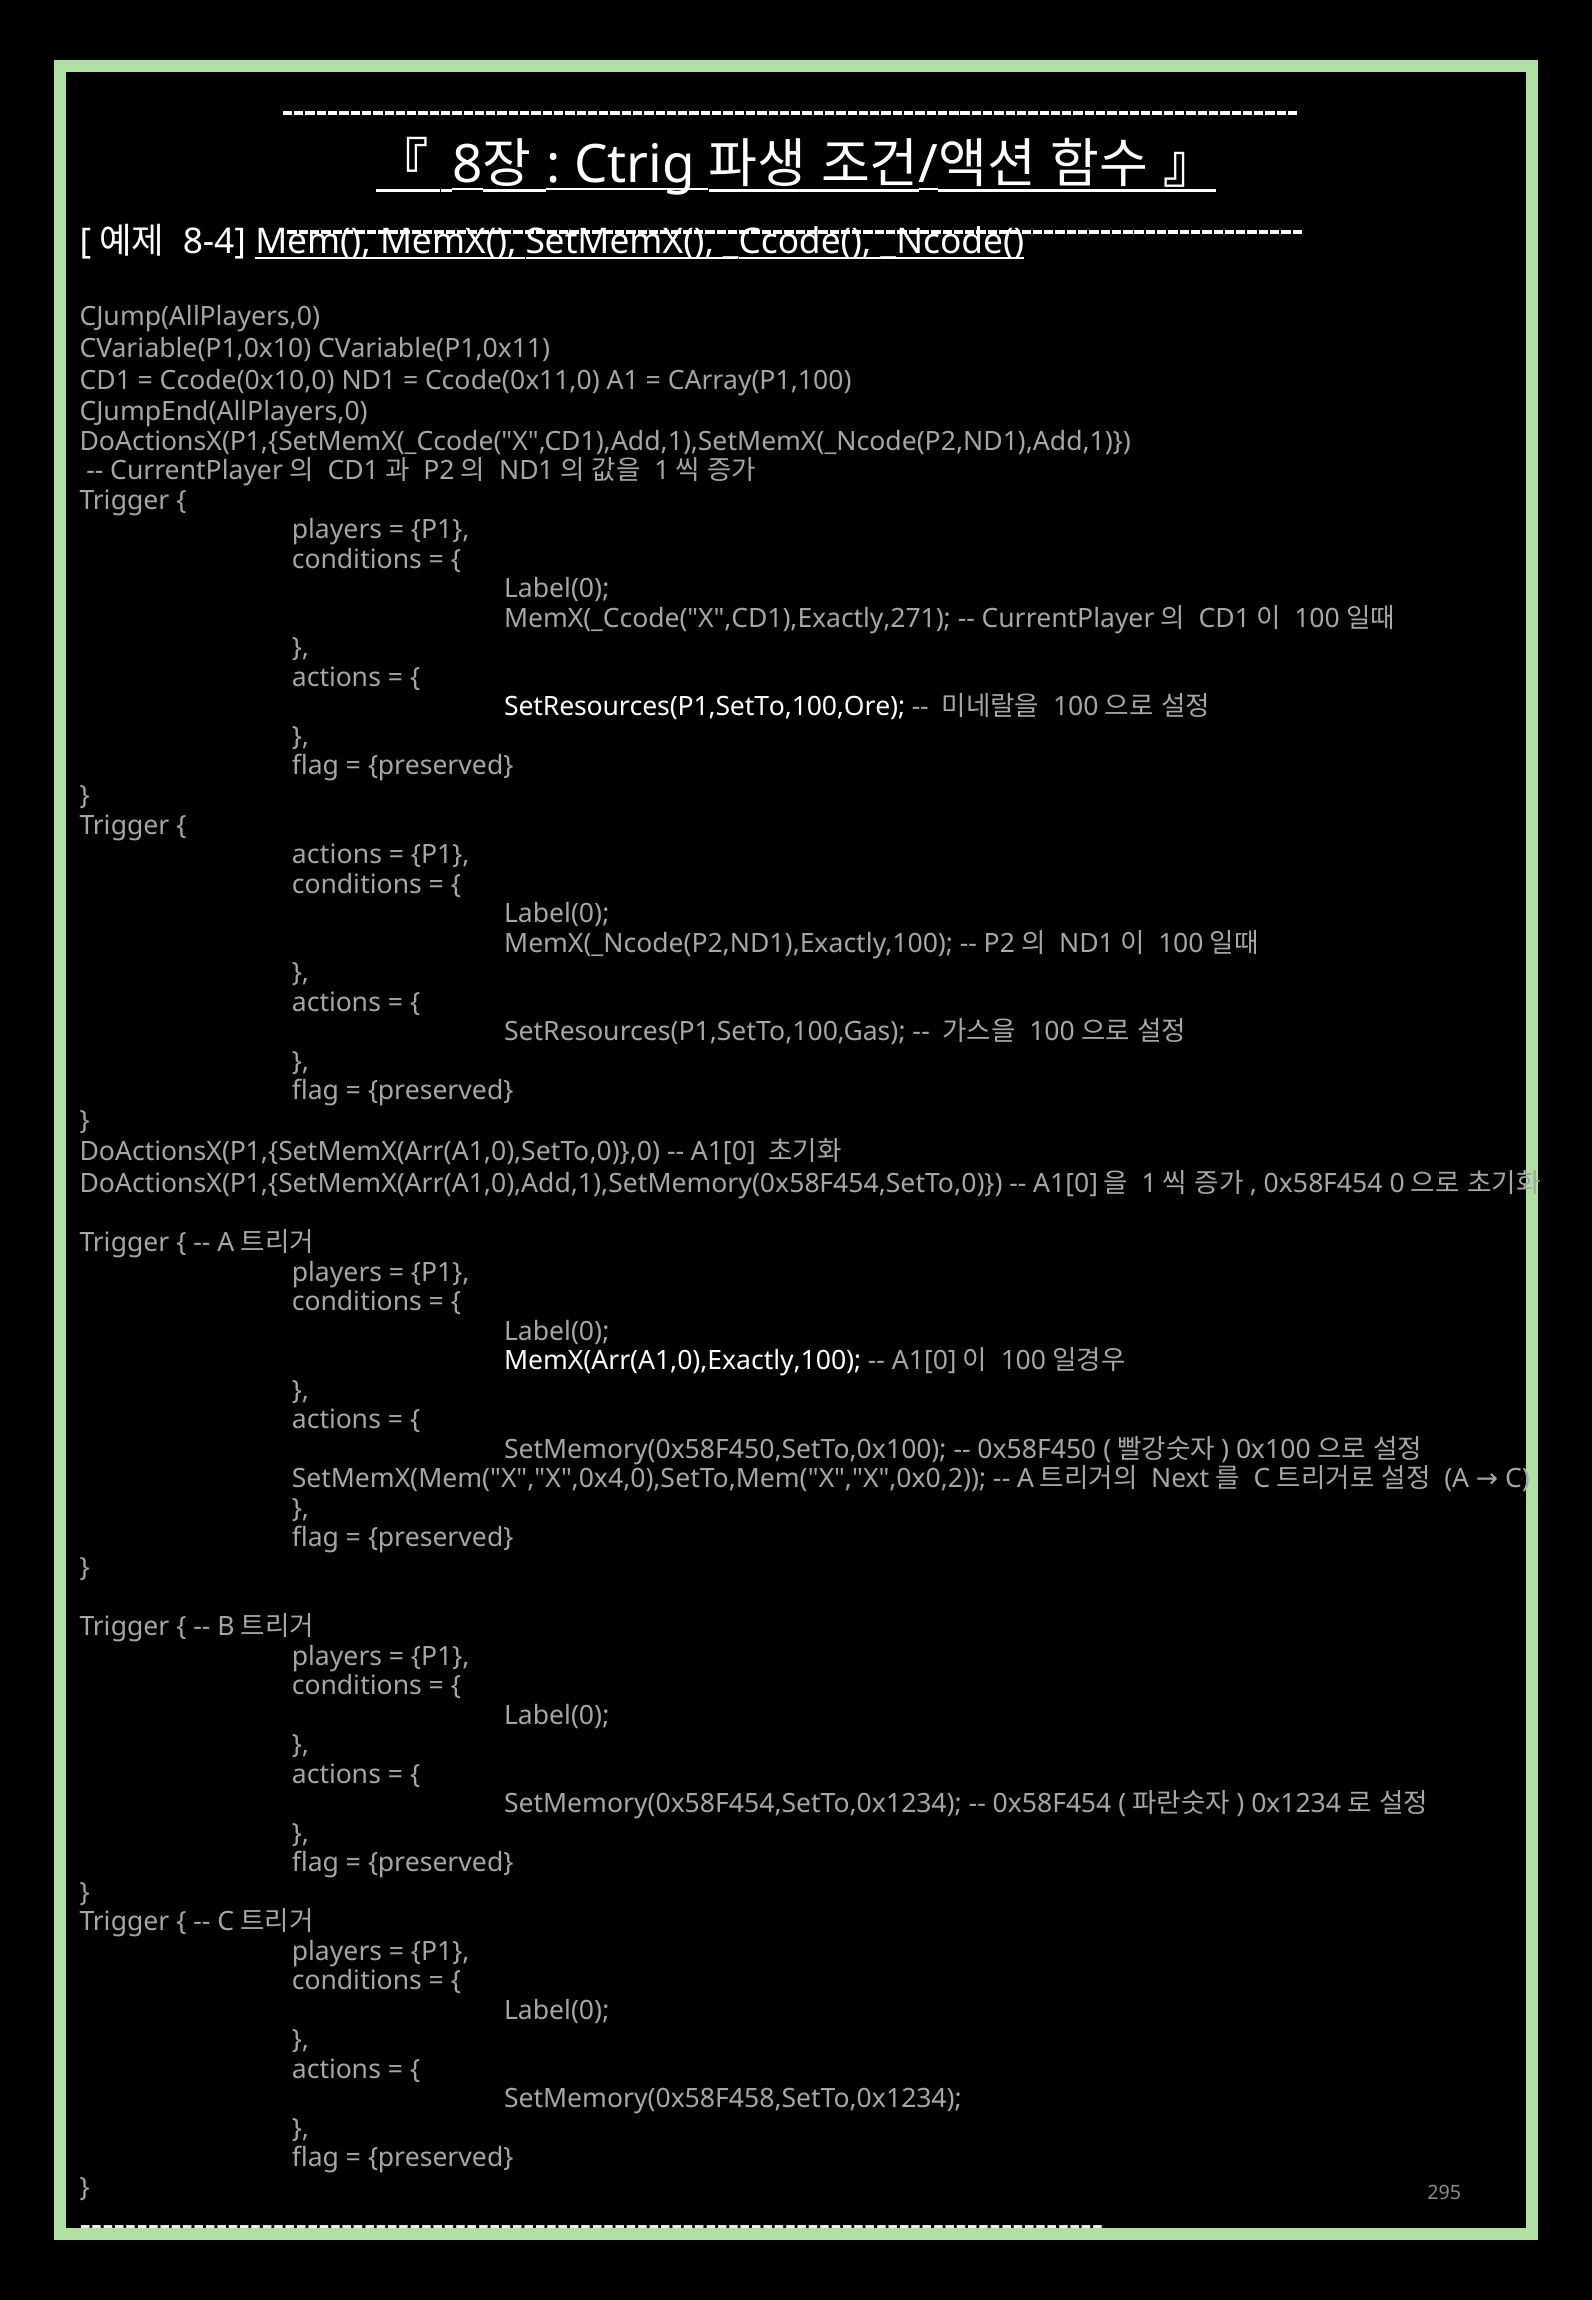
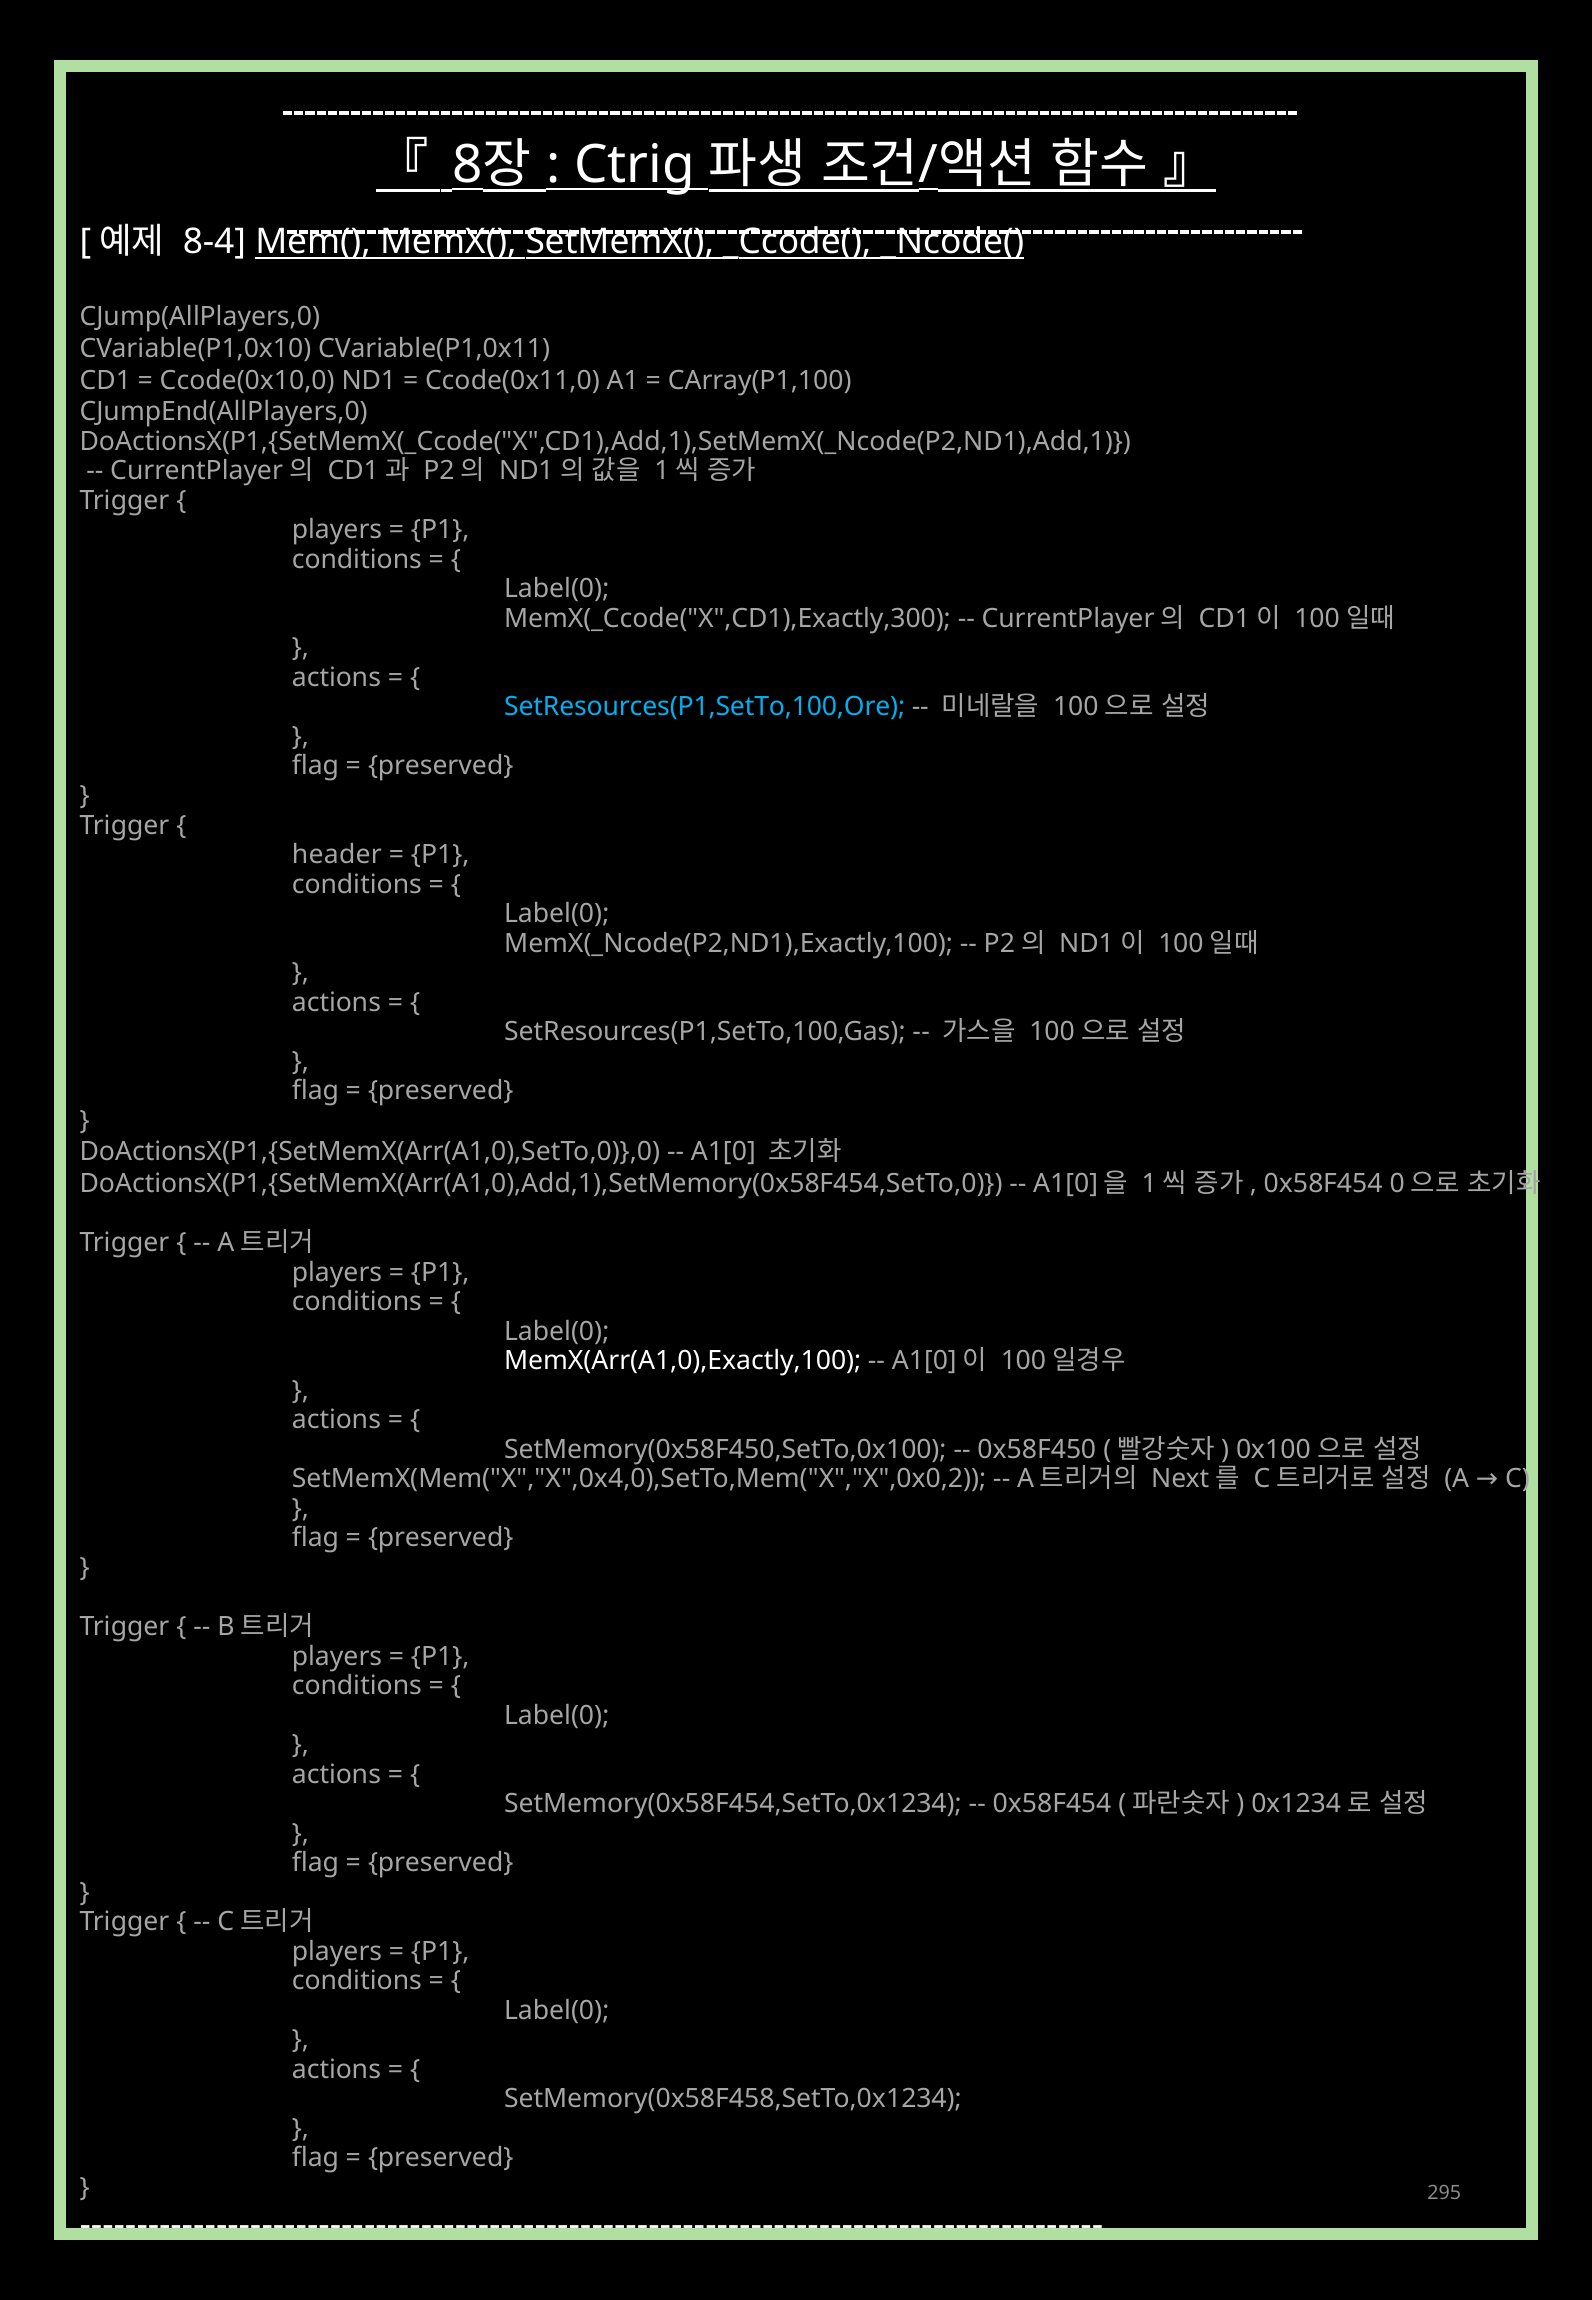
MemX(_Ccode("X",CD1),Exactly,271: MemX(_Ccode("X",CD1),Exactly,271 -> MemX(_Ccode("X",CD1),Exactly,300 (728, 619)
SetResources(P1,SetTo,100,Ore colour: white -> light blue (705, 707)
actions: actions -> header (337, 855)
